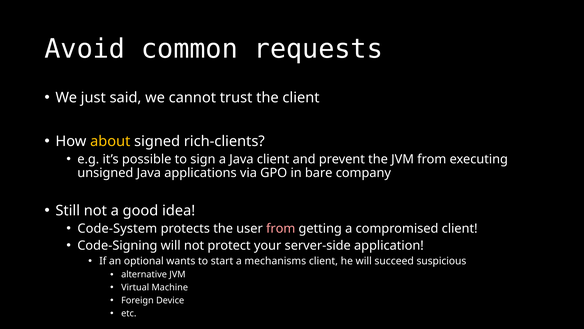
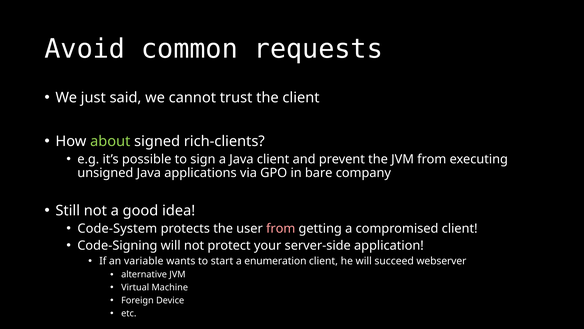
about colour: yellow -> light green (110, 141)
optional: optional -> variable (144, 261)
mechanisms: mechanisms -> enumeration (275, 261)
suspicious: suspicious -> webserver (441, 261)
